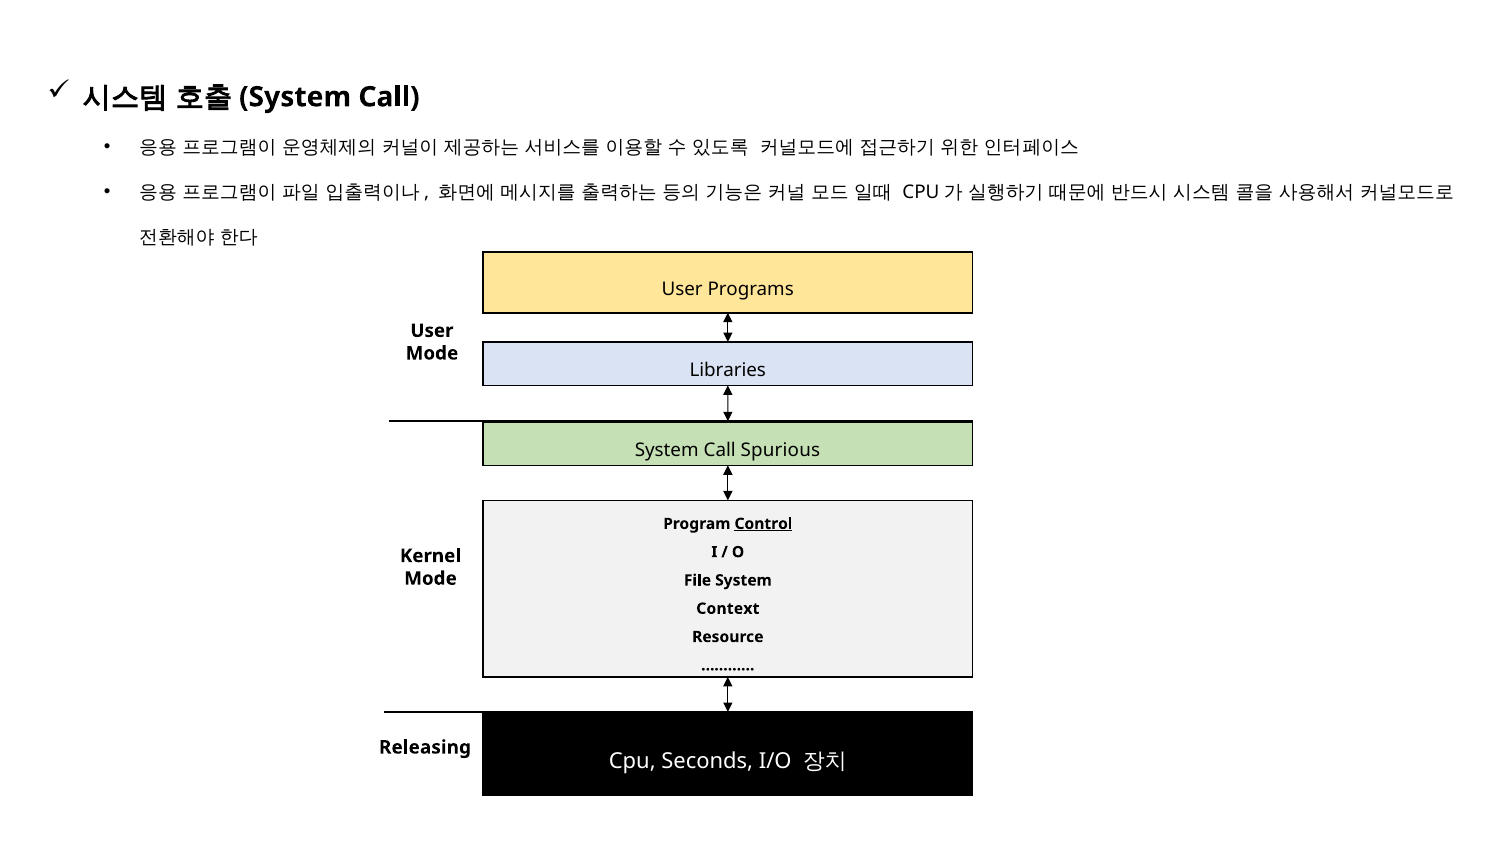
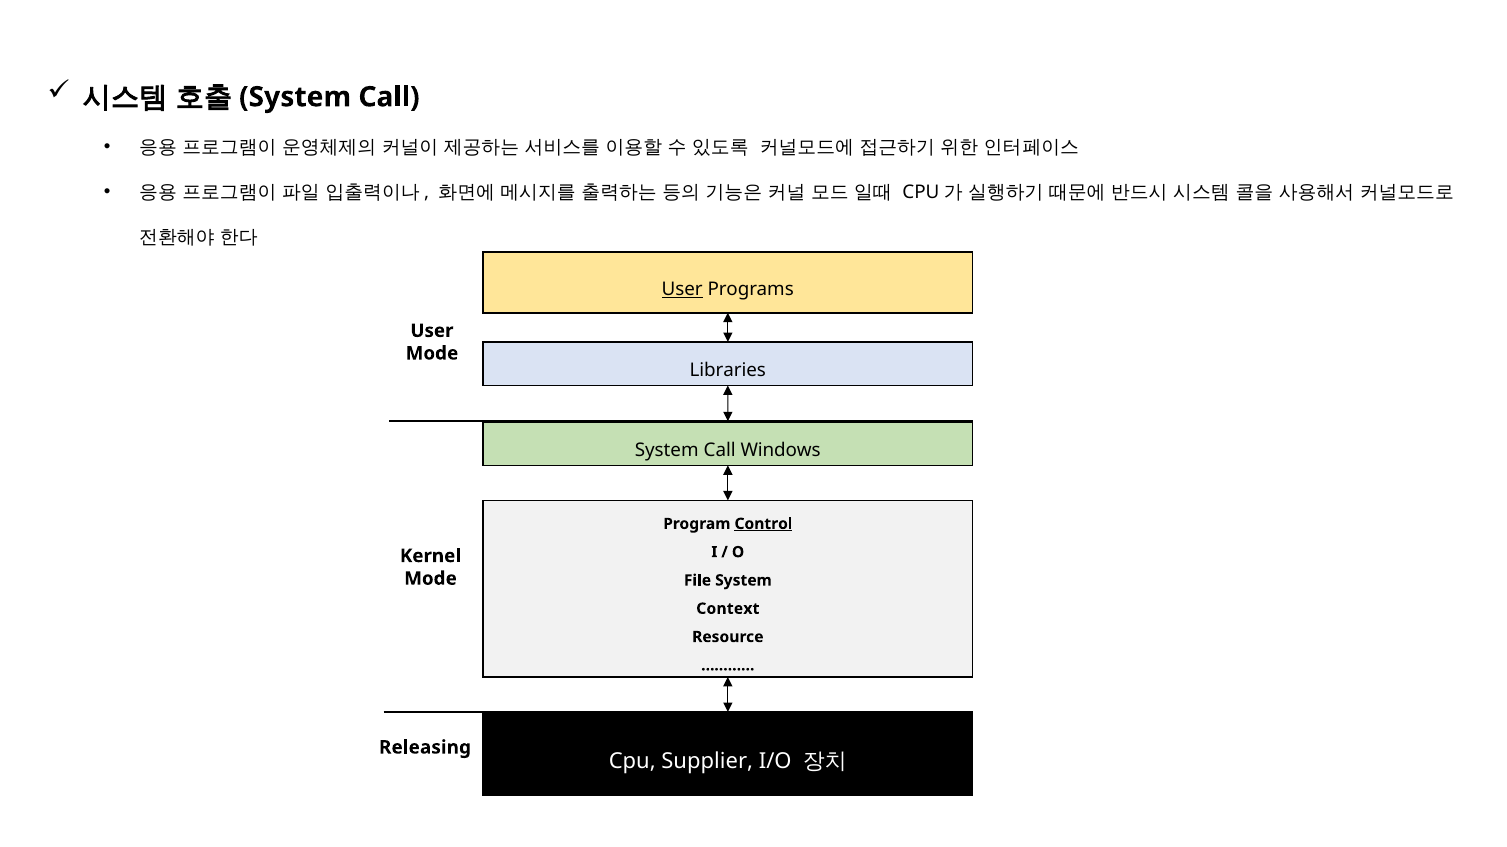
User underline: none -> present (682, 290)
Spurious: Spurious -> Windows (781, 451)
Seconds: Seconds -> Supplier (707, 762)
